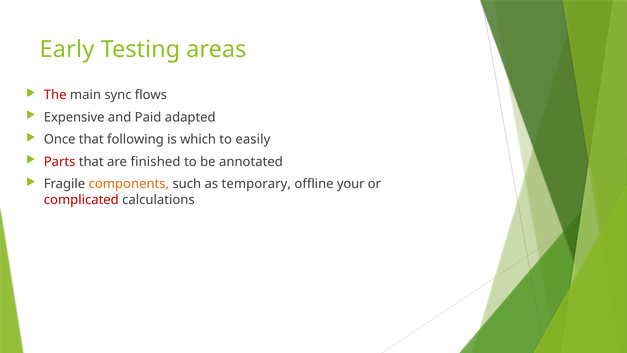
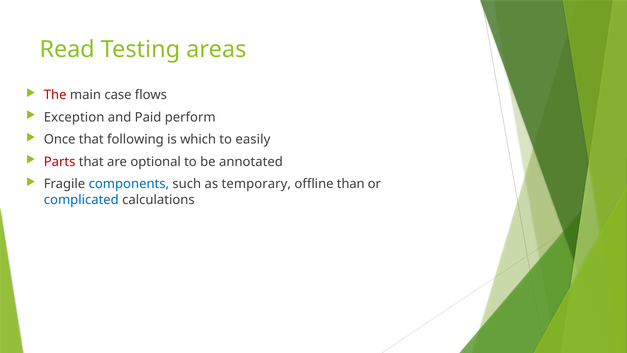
Early: Early -> Read (67, 49)
sync: sync -> case (118, 95)
Expensive: Expensive -> Exception (74, 117)
adapted: adapted -> perform (190, 117)
finished: finished -> optional (156, 162)
components colour: orange -> blue (129, 184)
your: your -> than (351, 184)
complicated colour: red -> blue (81, 200)
